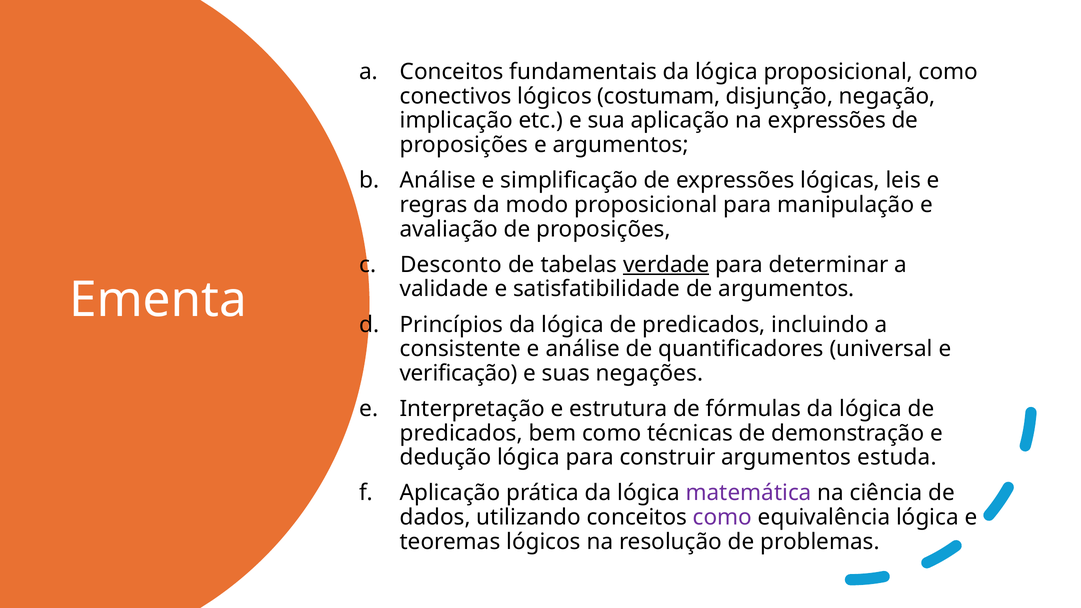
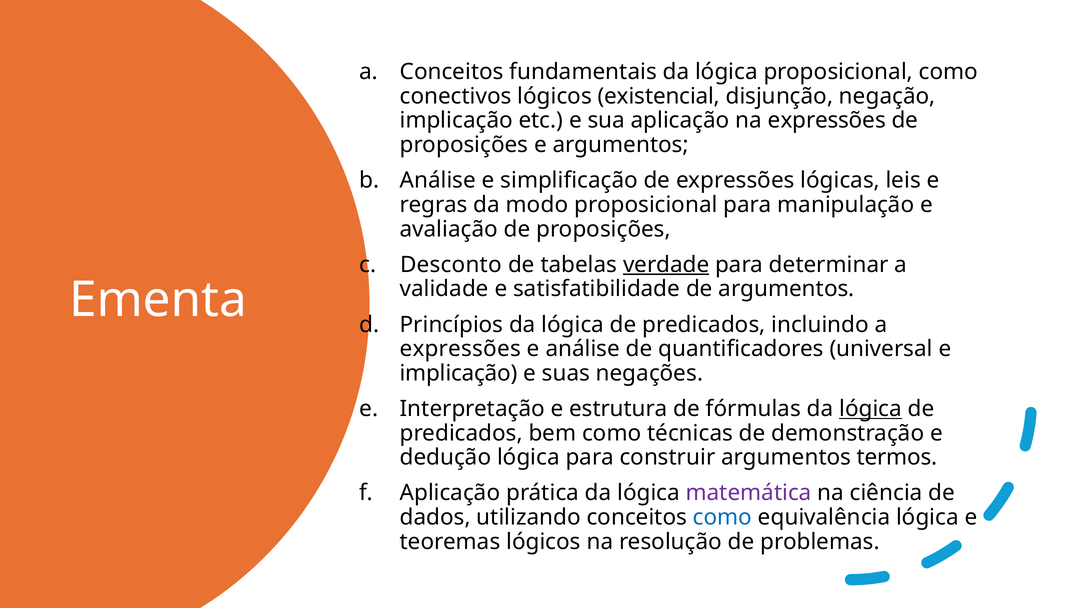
costumam: costumam -> existencial (659, 96)
consistente: consistente -> expressões (460, 349)
verificação: verificação -> implicação (459, 373)
lógica underline: none -> present (871, 409)
estuda: estuda -> termos (897, 457)
como colour: purple -> blue (723, 517)
